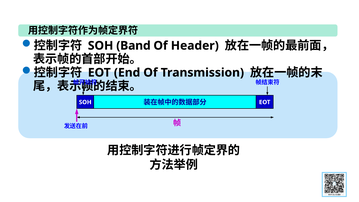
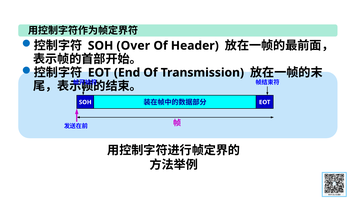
Band: Band -> Over (133, 46)
